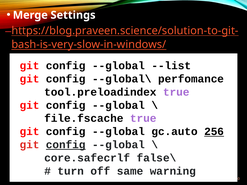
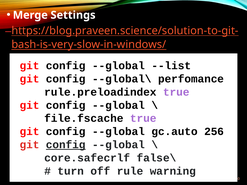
tool.preloadindex: tool.preloadindex -> rule.preloadindex (100, 92)
256 underline: present -> none (214, 132)
same: same -> rule (130, 171)
